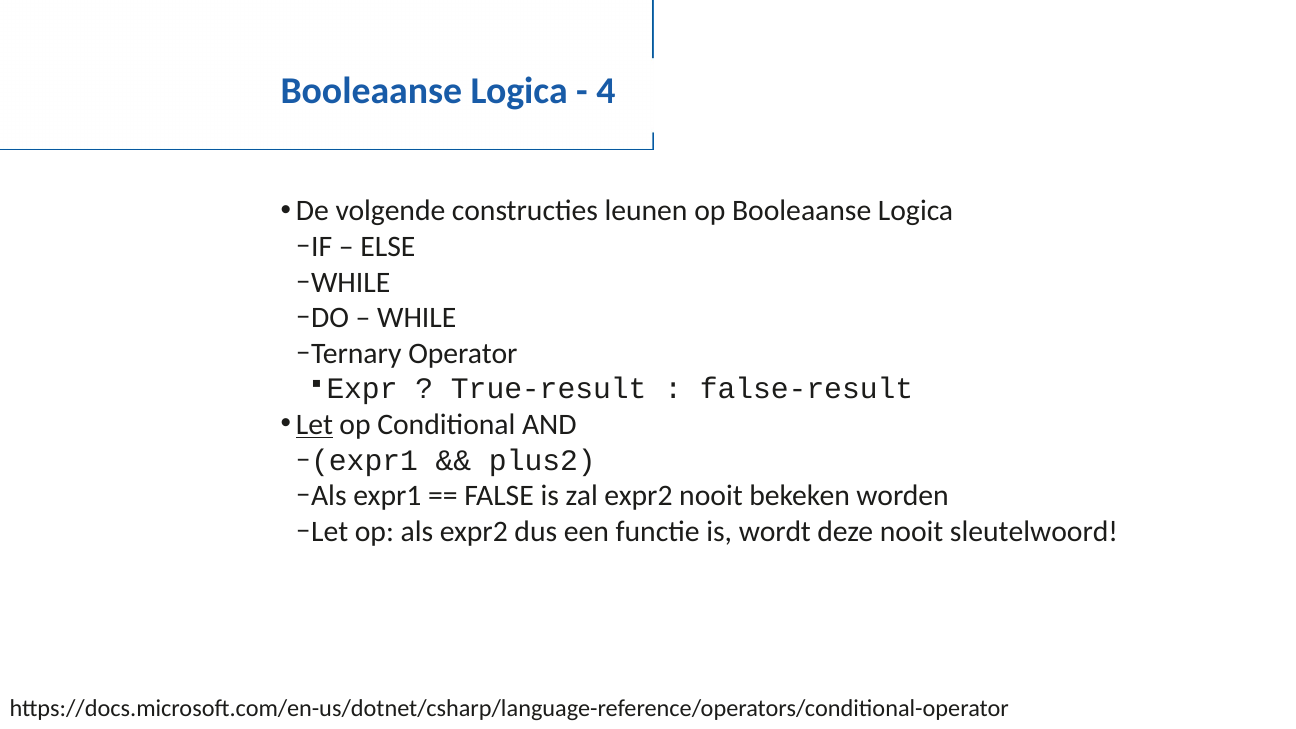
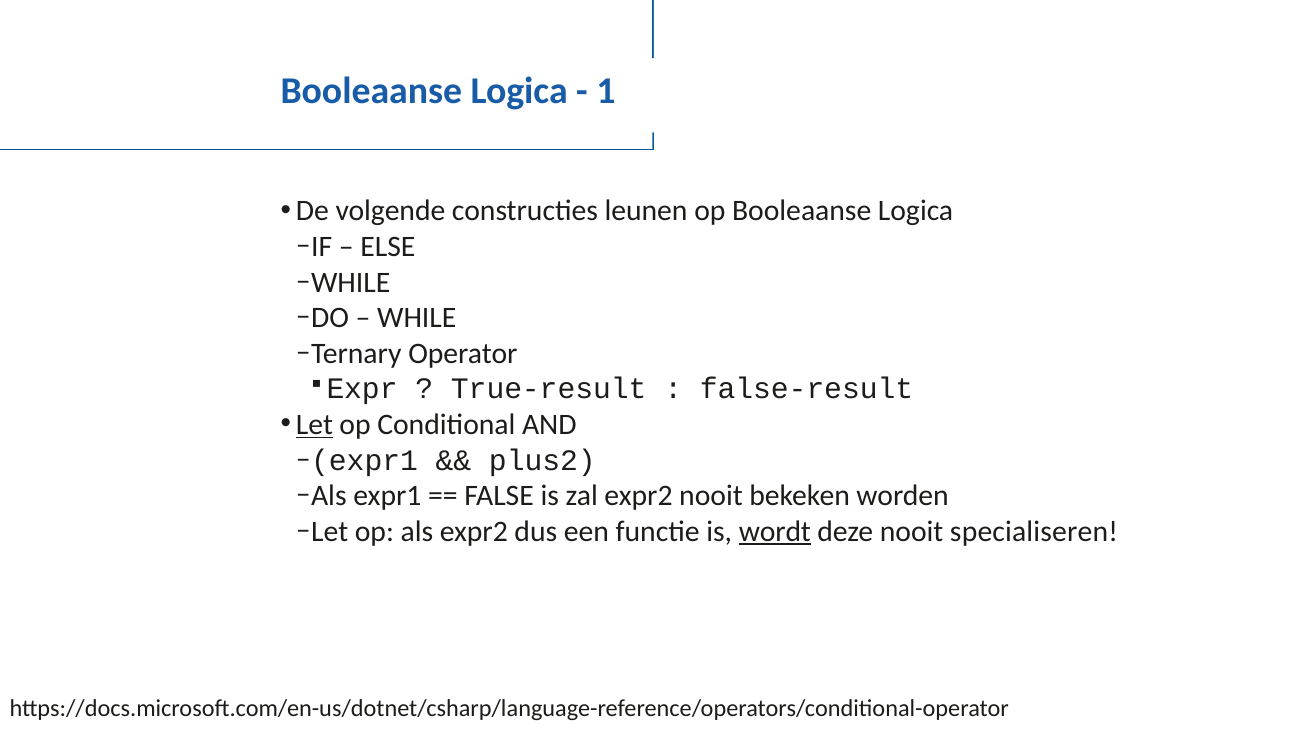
4: 4 -> 1 (606, 91)
wordt underline: none -> present (775, 531)
sleutelwoord: sleutelwoord -> specialiseren (1034, 531)
